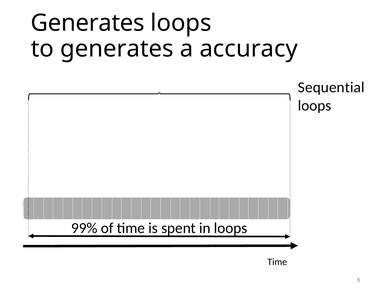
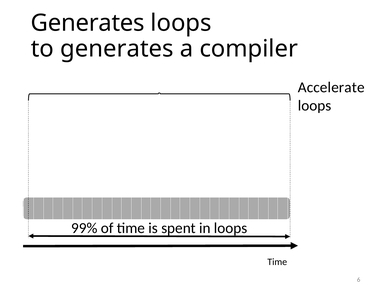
accuracy: accuracy -> compiler (249, 49)
Sequential: Sequential -> Accelerate (331, 87)
